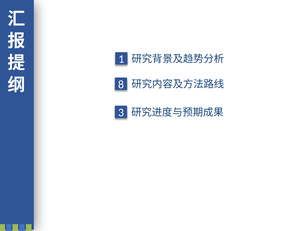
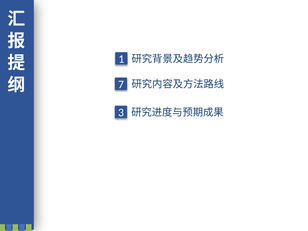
8: 8 -> 7 (121, 85)
